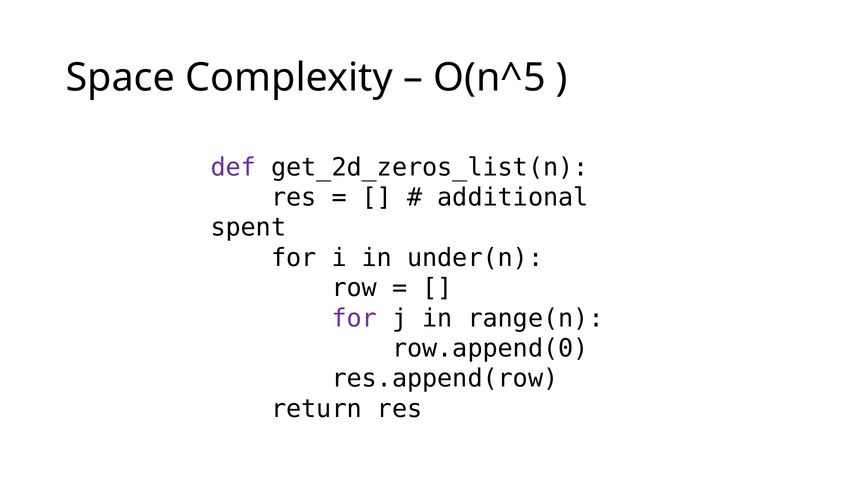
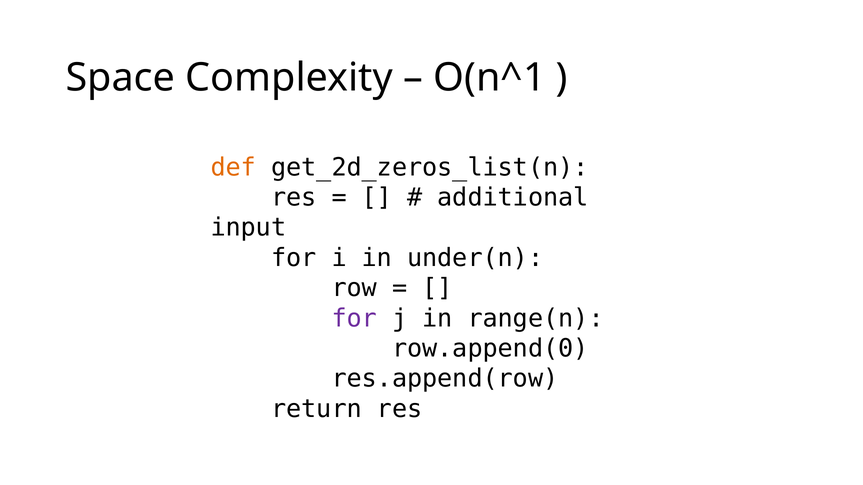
O(n^5: O(n^5 -> O(n^1 (490, 78)
def colour: purple -> orange (233, 167)
spent: spent -> input (248, 228)
